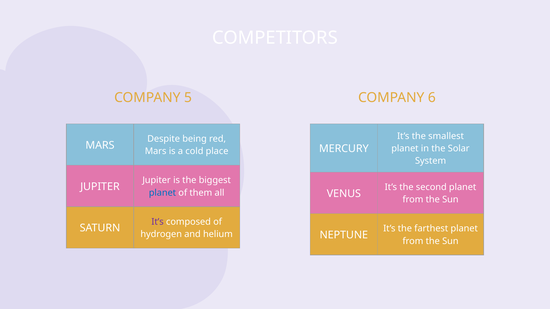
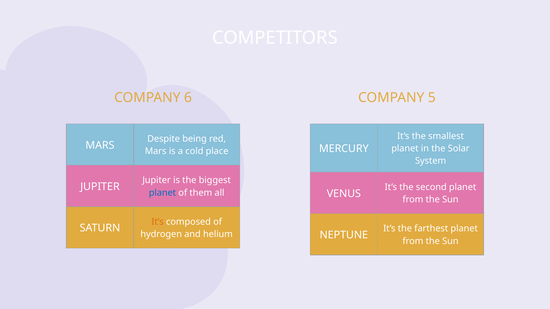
5: 5 -> 6 (188, 98)
6: 6 -> 5 (432, 98)
It’s colour: purple -> orange (158, 222)
